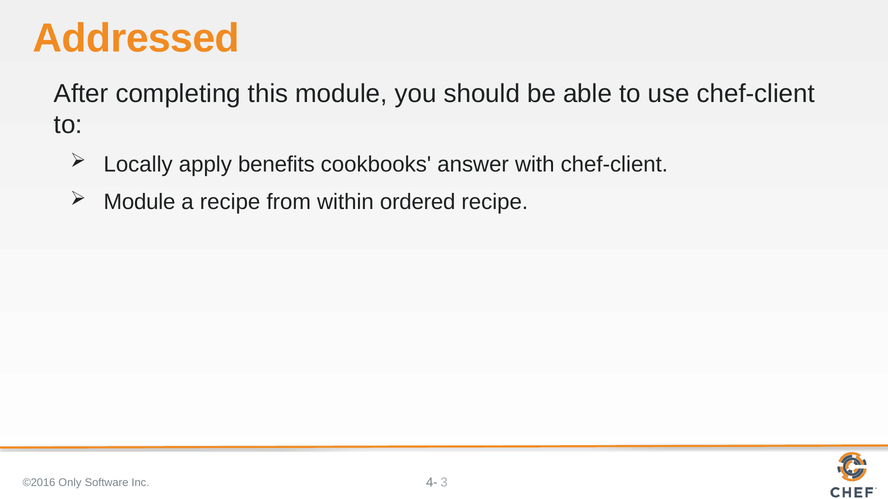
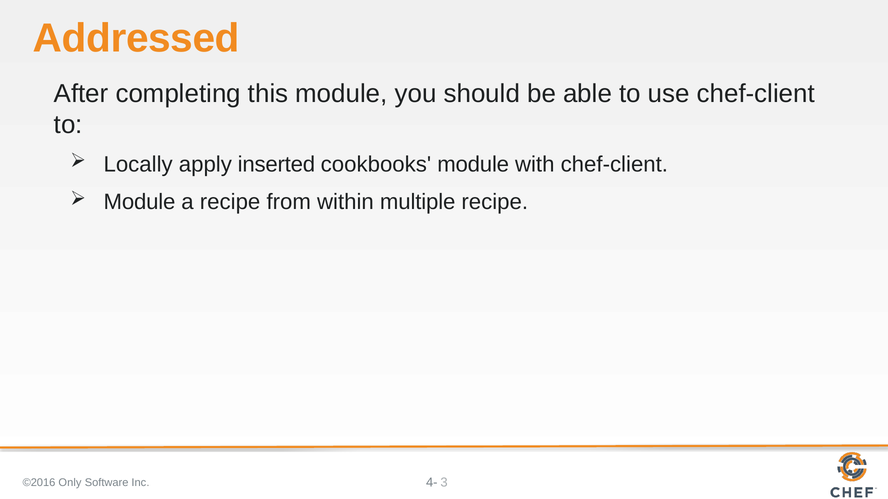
benefits: benefits -> inserted (276, 164)
cookbooks answer: answer -> module (473, 164)
ordered: ordered -> multiple (418, 202)
